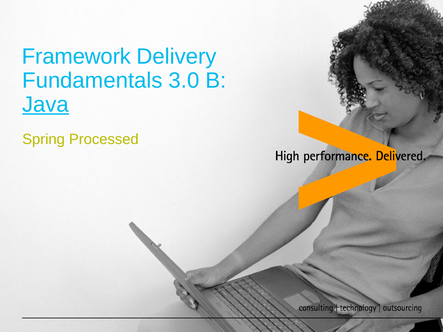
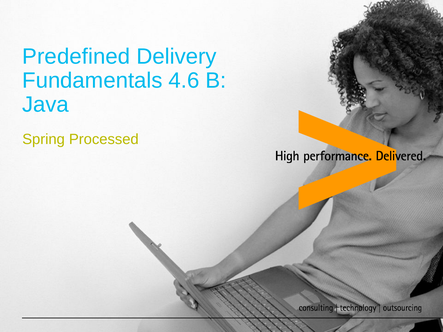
Framework: Framework -> Predefined (76, 56)
3.0: 3.0 -> 4.6 (184, 80)
Java underline: present -> none (46, 104)
